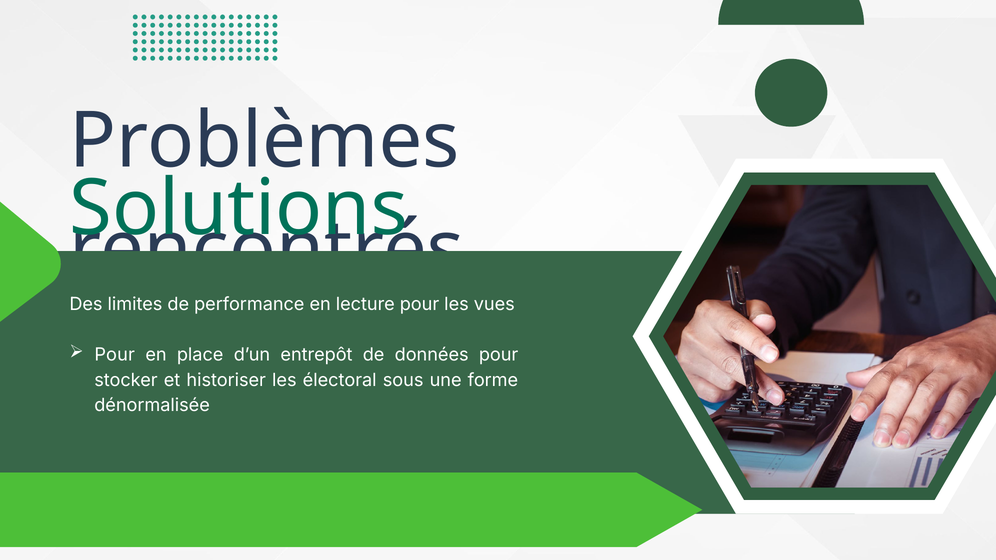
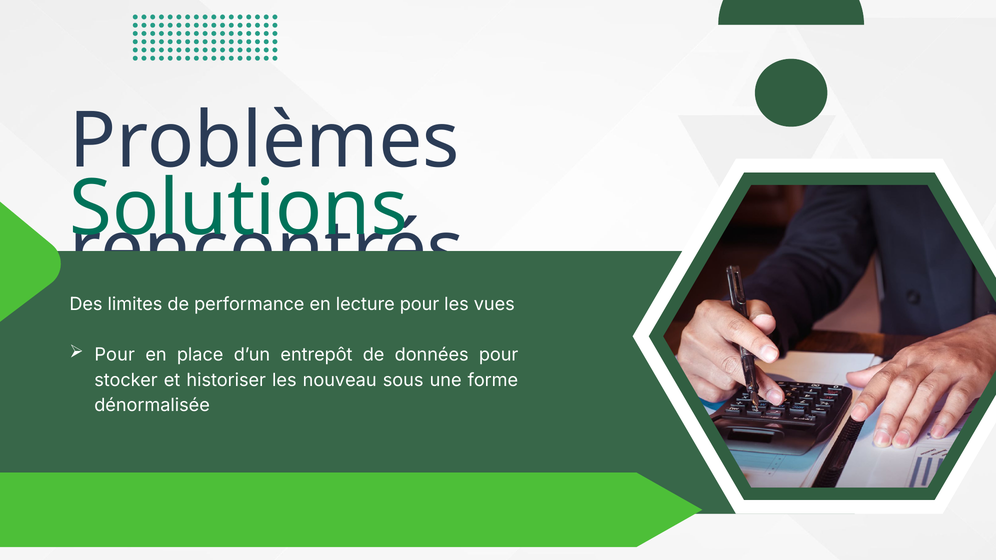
électoral: électoral -> nouveau (340, 380)
